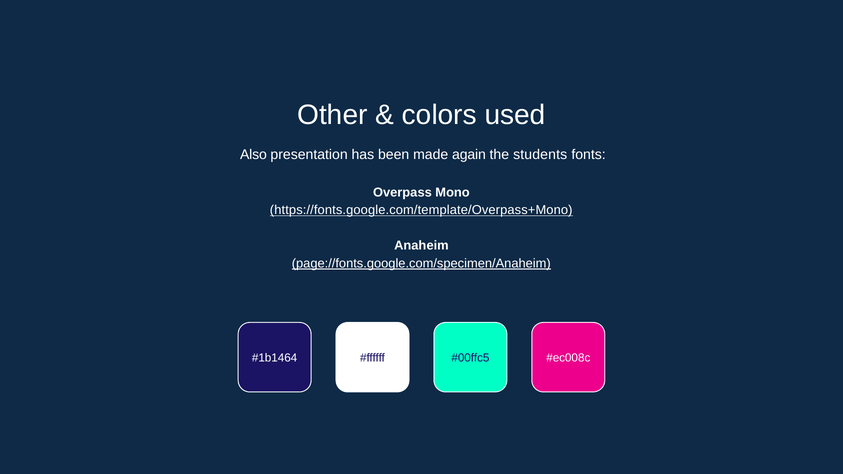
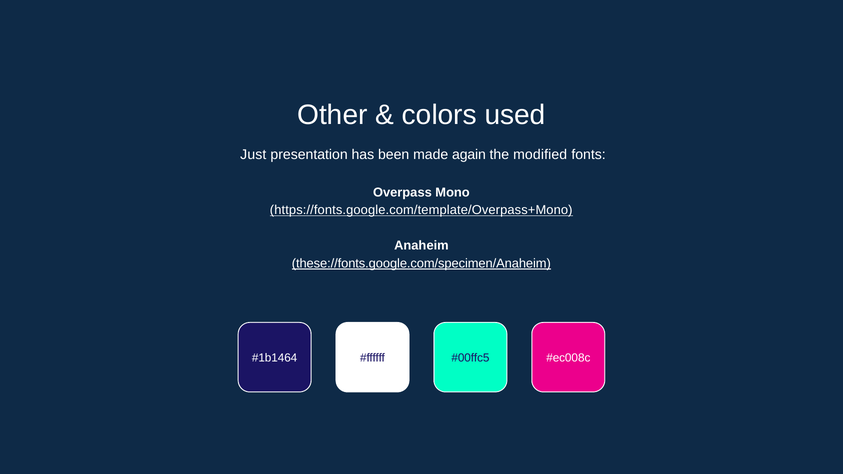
Also: Also -> Just (253, 155)
students: students -> modified (540, 155)
page://fonts.google.com/specimen/Anaheim: page://fonts.google.com/specimen/Anaheim -> these://fonts.google.com/specimen/Anaheim (421, 263)
